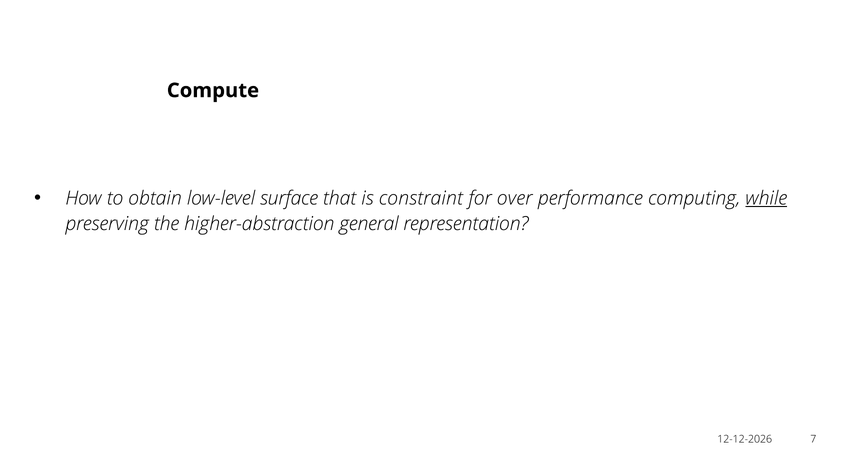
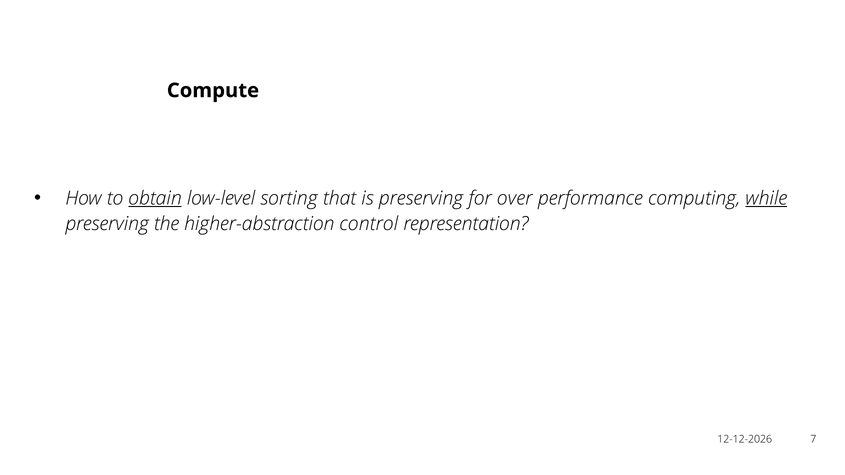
obtain underline: none -> present (155, 198)
surface: surface -> sorting (289, 198)
is constraint: constraint -> preserving (421, 198)
general: general -> control (369, 224)
